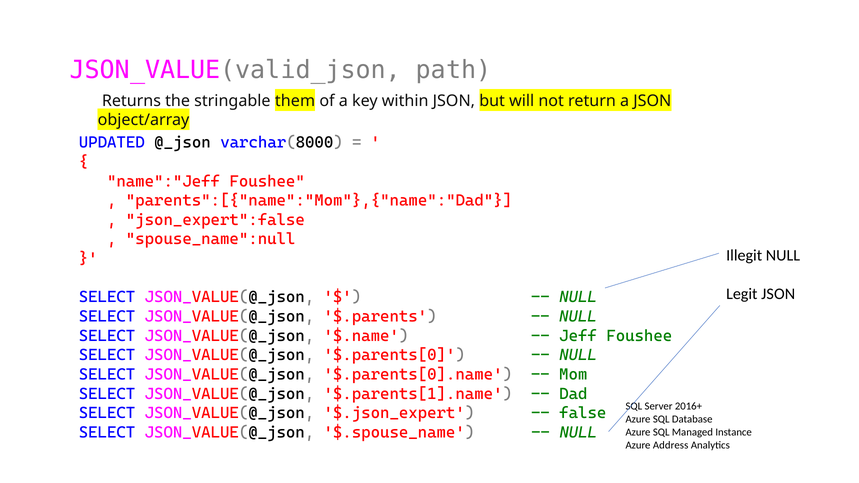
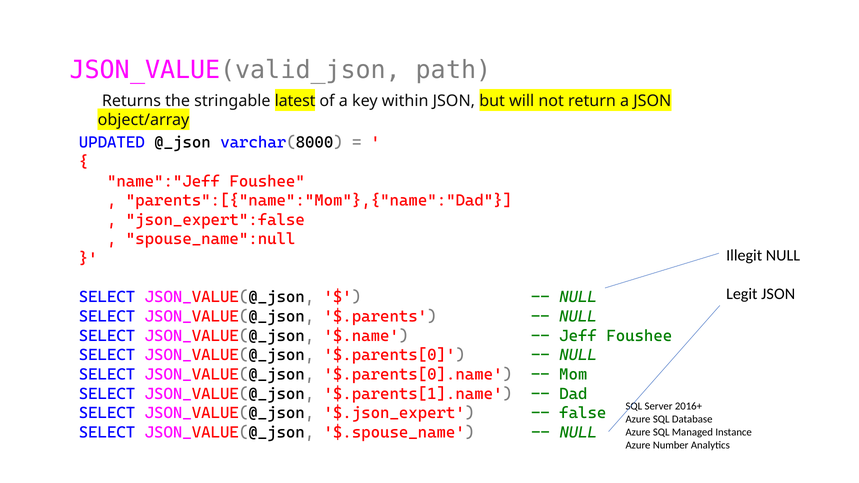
them: them -> latest (295, 101)
Address: Address -> Number (671, 445)
